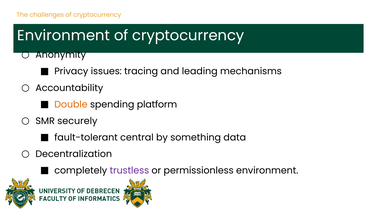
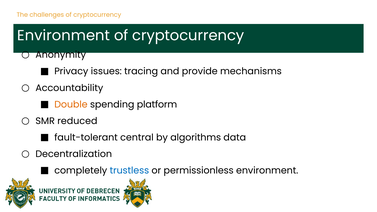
leading: leading -> provide (200, 71)
securely: securely -> reduced (77, 121)
something: something -> algorithms (196, 138)
trustless colour: purple -> blue (129, 171)
